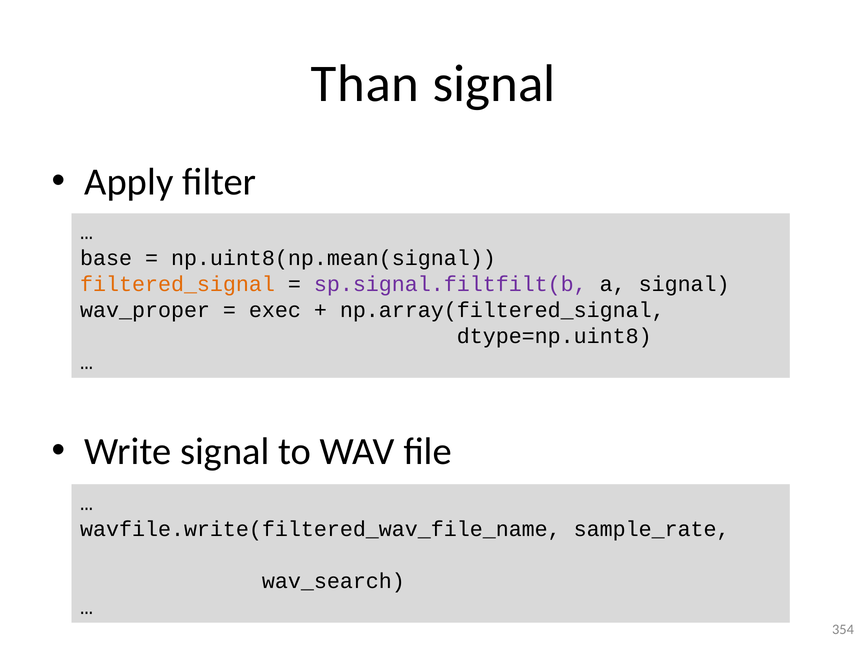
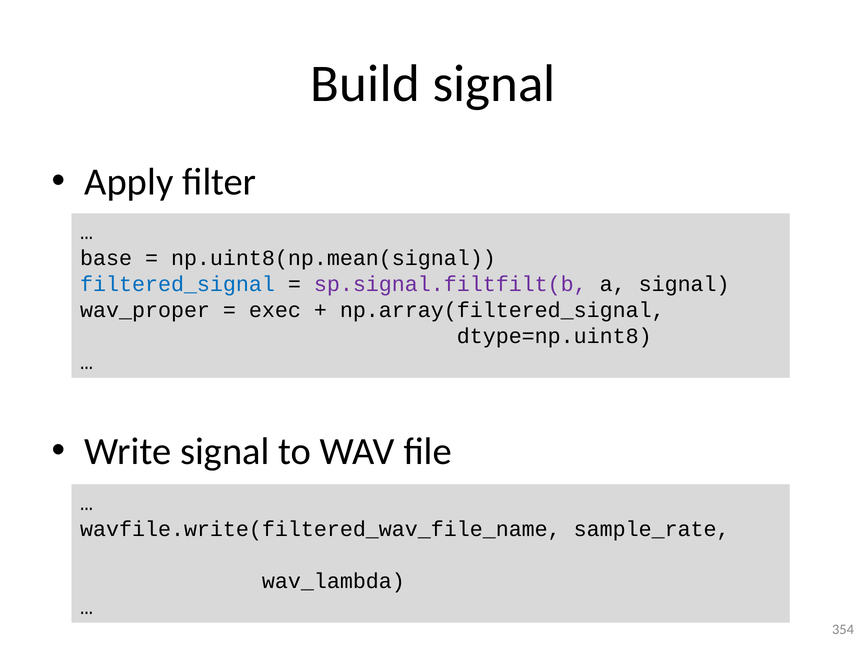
Than: Than -> Build (365, 84)
filtered_signal colour: orange -> blue (178, 284)
wav_search: wav_search -> wav_lambda (333, 581)
